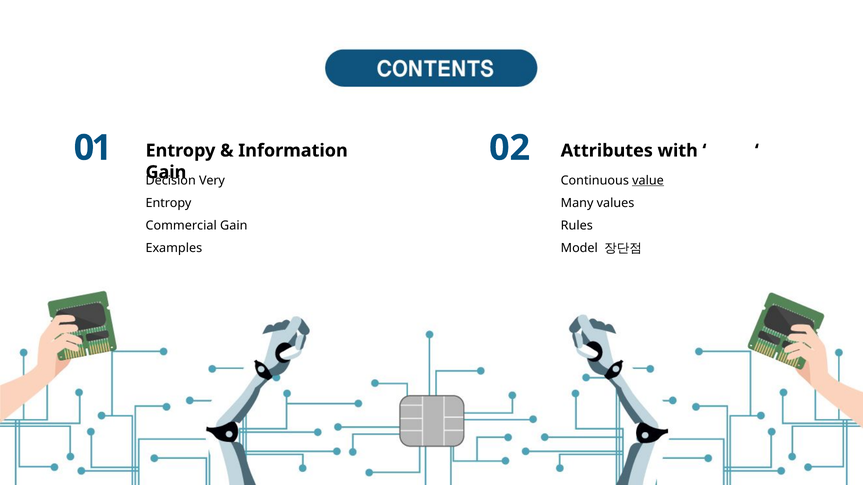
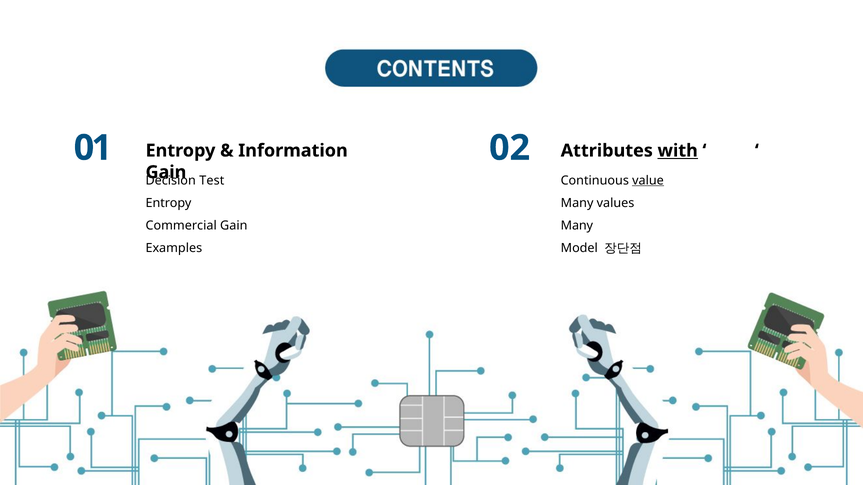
with underline: none -> present (678, 151)
Very: Very -> Test (212, 181)
Rules: Rules -> Many (577, 226)
